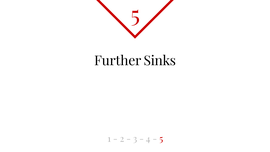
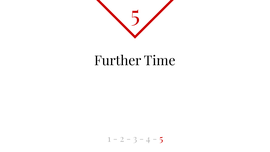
Sinks: Sinks -> Time (160, 61)
